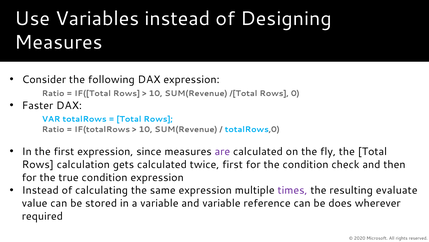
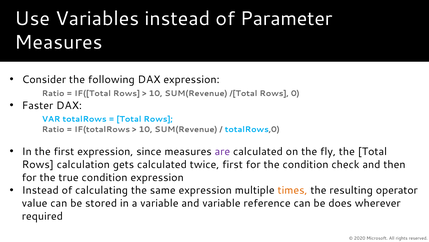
Designing: Designing -> Parameter (286, 19)
times colour: purple -> orange (293, 190)
evaluate: evaluate -> operator (397, 190)
